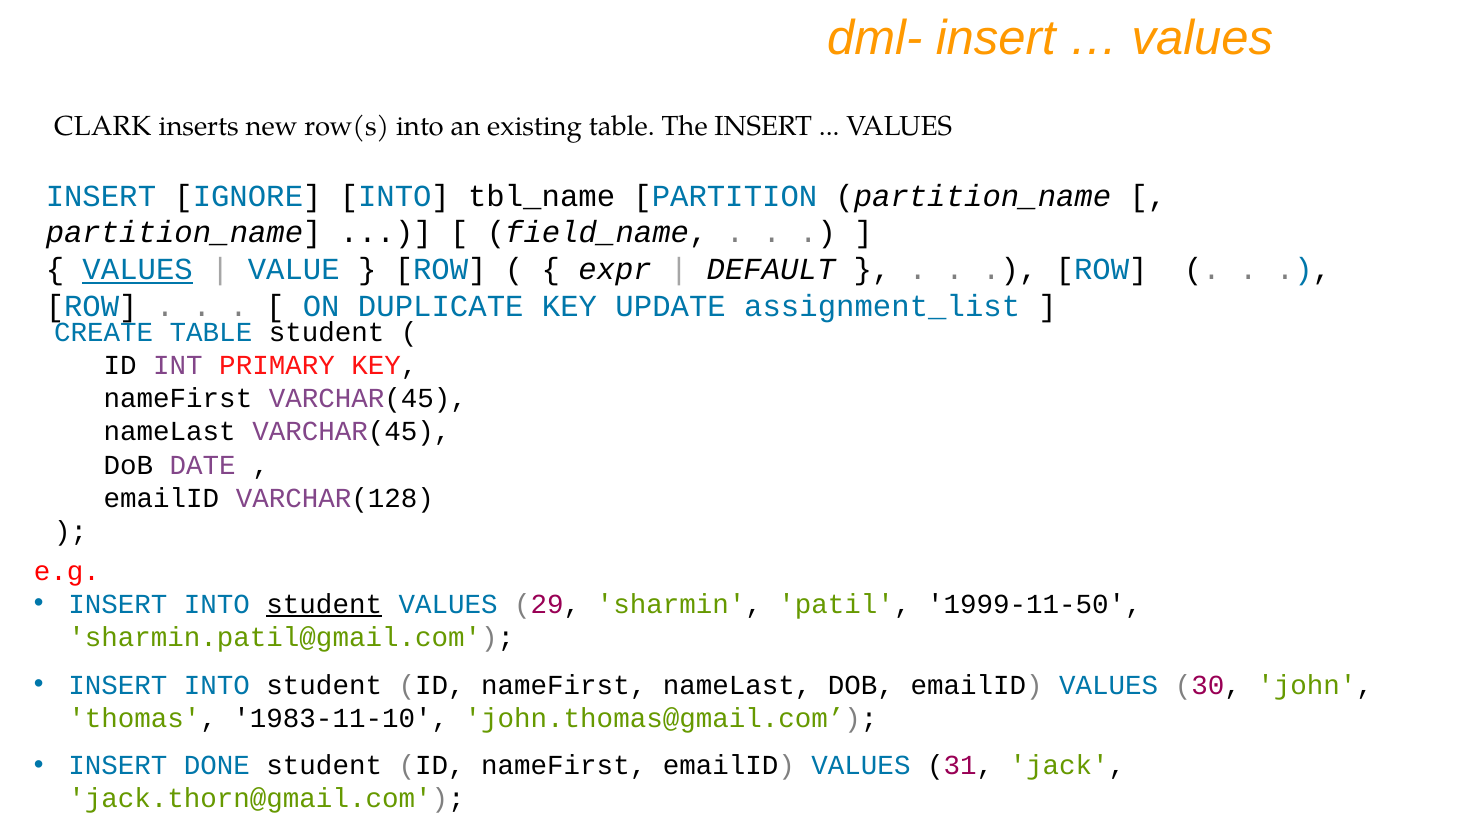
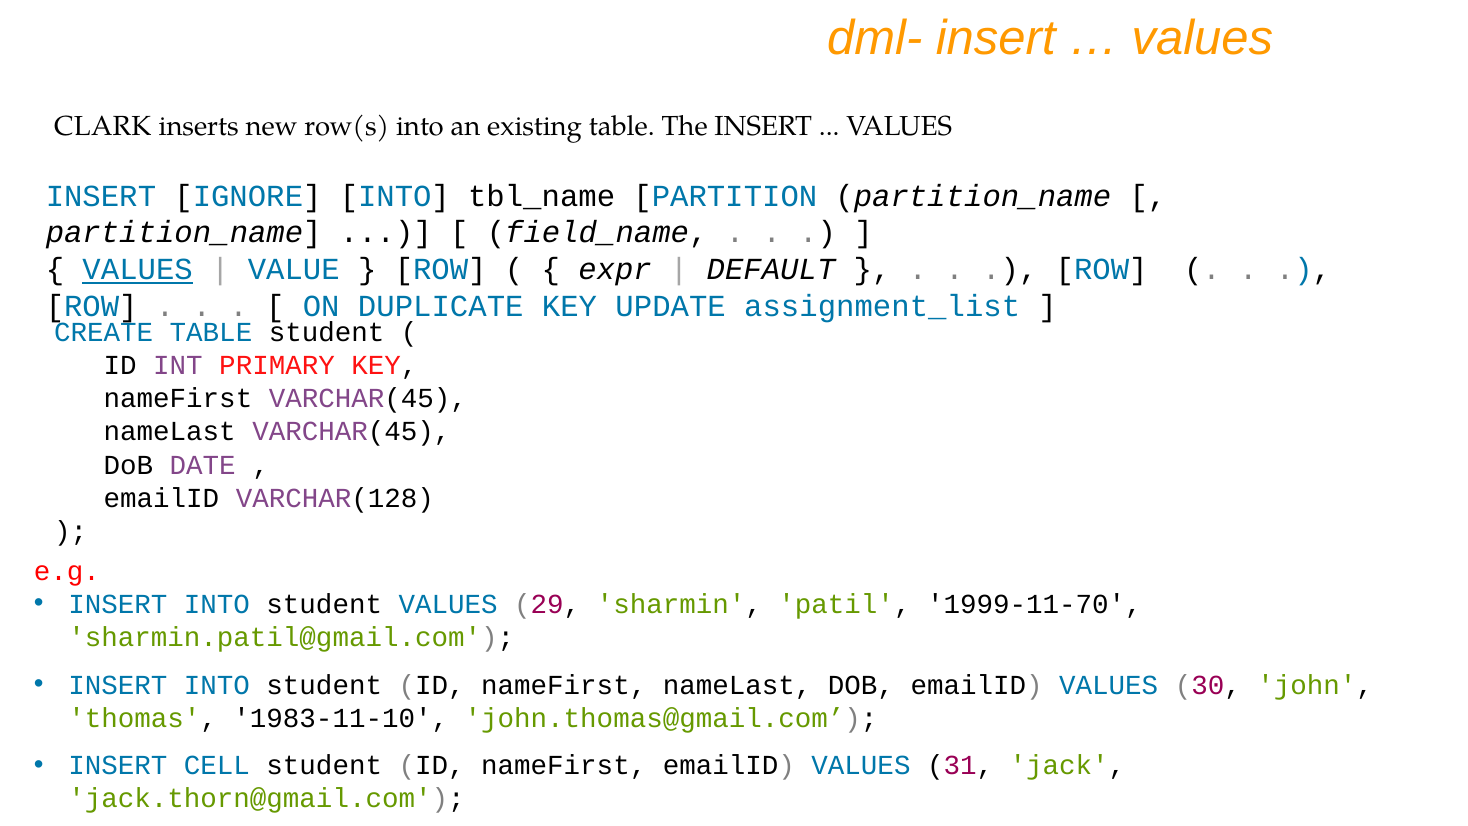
student underline: present -> none (324, 604)
1999-11-50: 1999-11-50 -> 1999-11-70 (1034, 604)
DONE: DONE -> CELL (217, 766)
